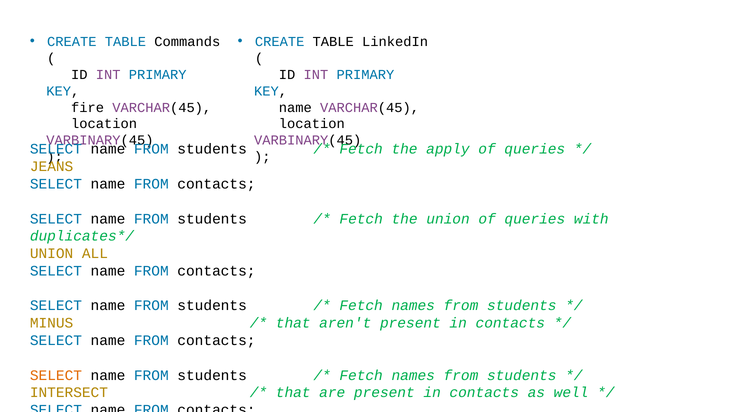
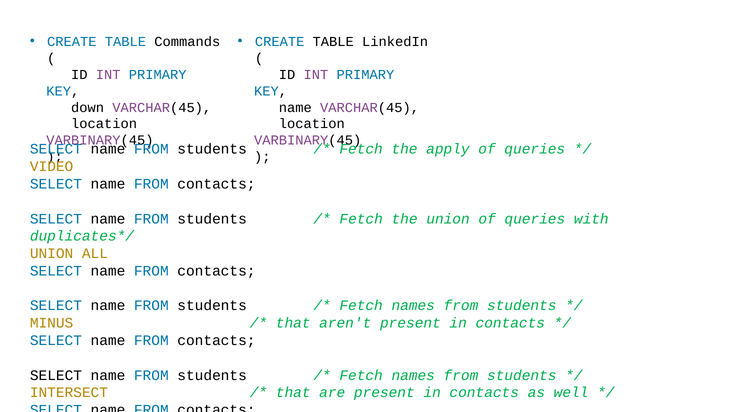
fire: fire -> down (88, 108)
JEANS: JEANS -> VIDEO (52, 167)
SELECT colour: orange -> black (56, 376)
